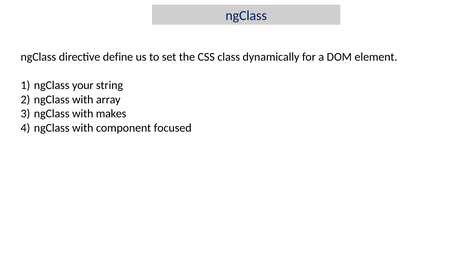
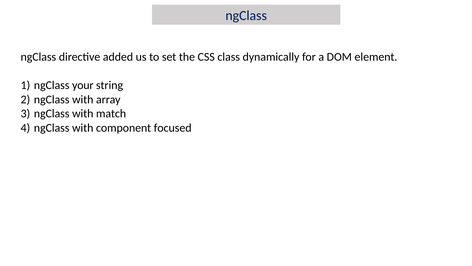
define: define -> added (118, 57)
makes: makes -> match (111, 113)
